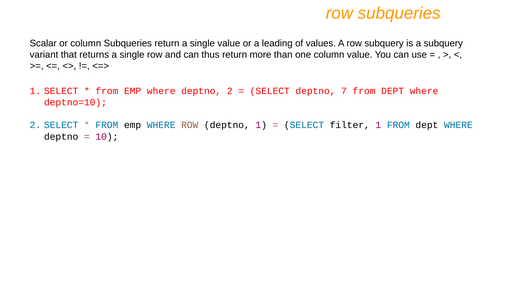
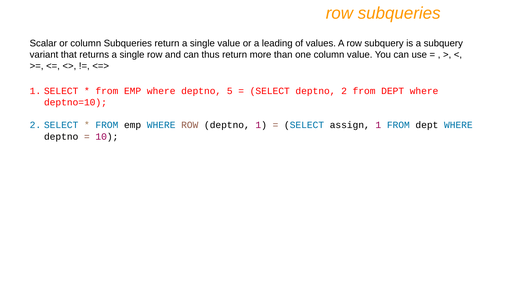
deptno 2: 2 -> 5 (230, 91)
deptno 7: 7 -> 2 (344, 91)
filter: filter -> assign (350, 125)
